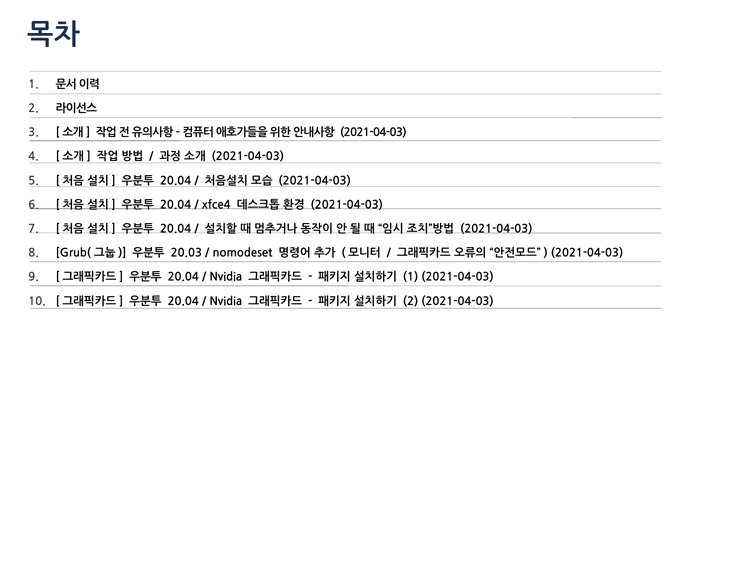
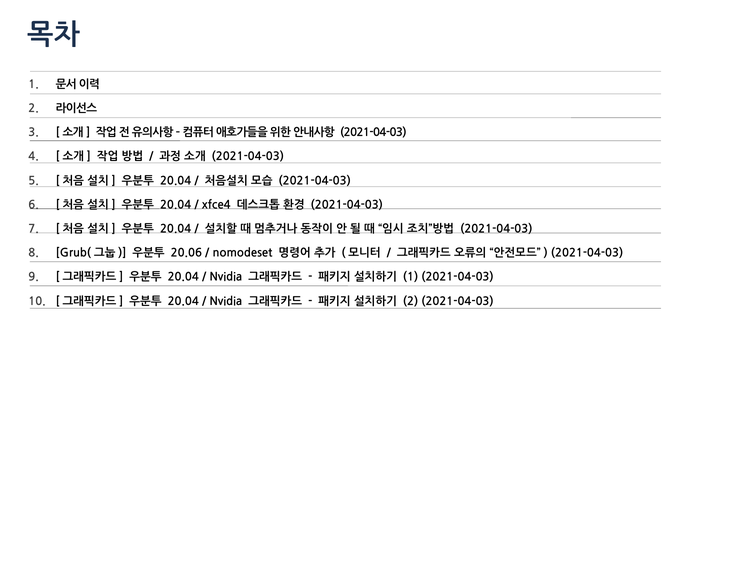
20.03: 20.03 -> 20.06 (186, 253)
